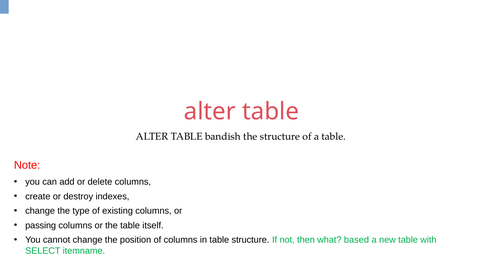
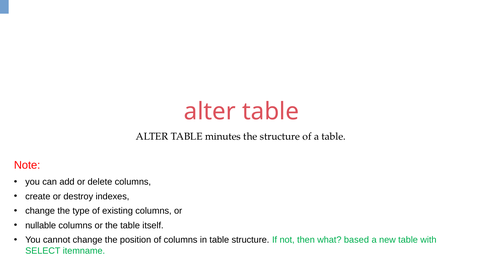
bandish: bandish -> minutes (223, 136)
passing: passing -> nullable (41, 225)
